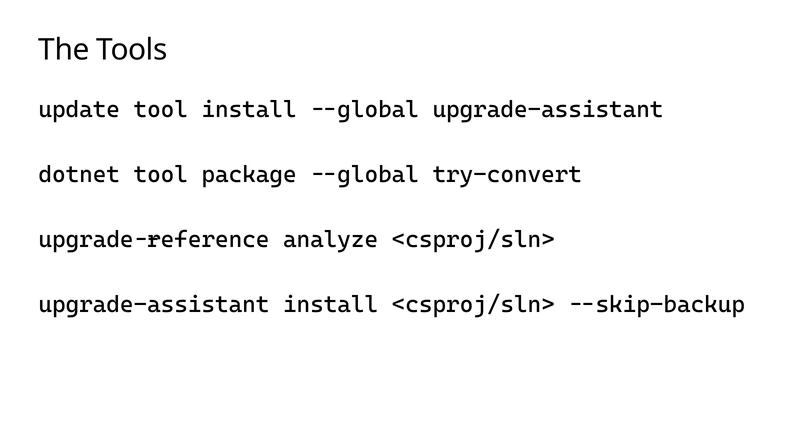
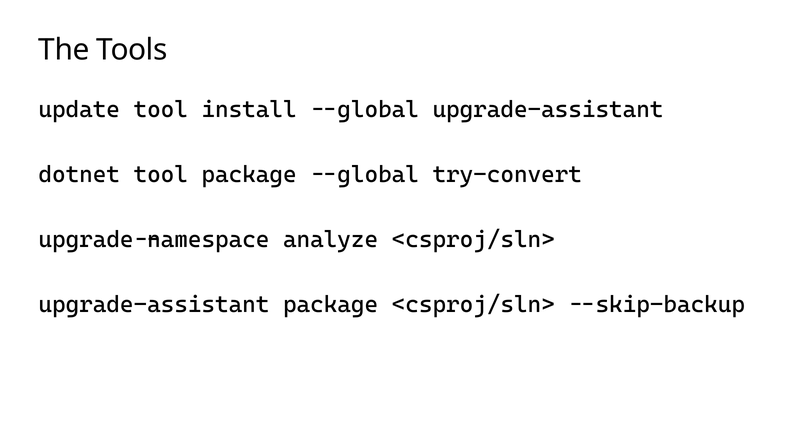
upgrade-reference: upgrade-reference -> upgrade-namespace (154, 240)
upgrade-assistant install: install -> package (331, 305)
